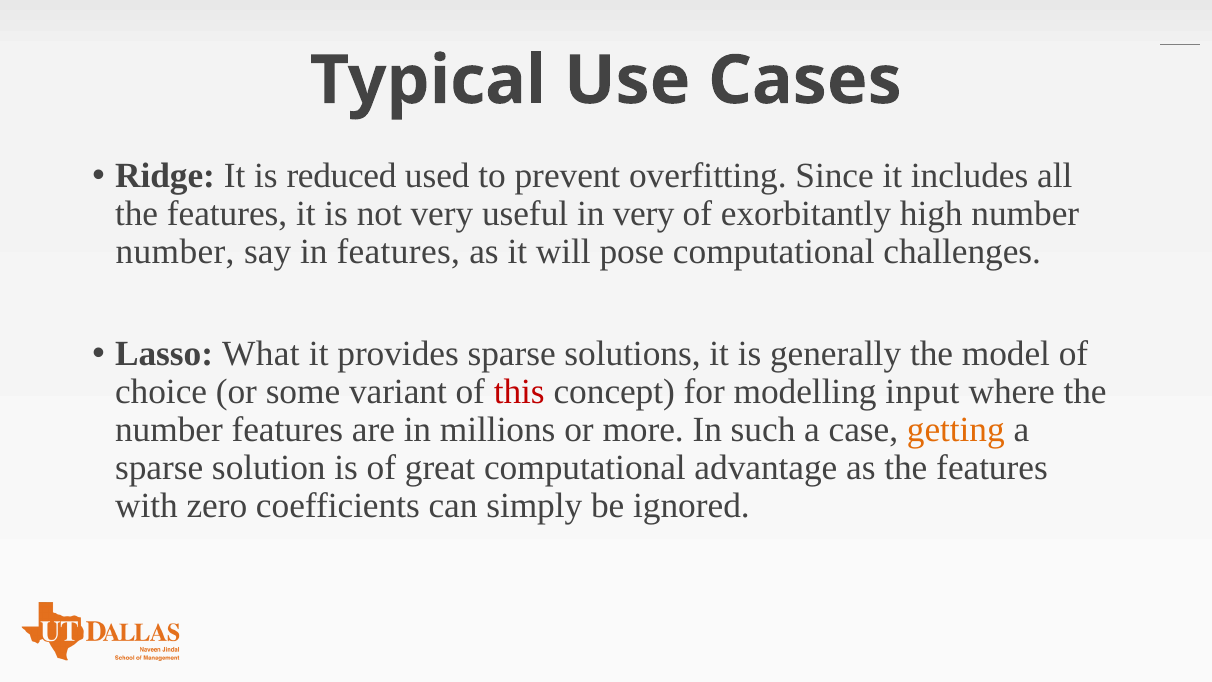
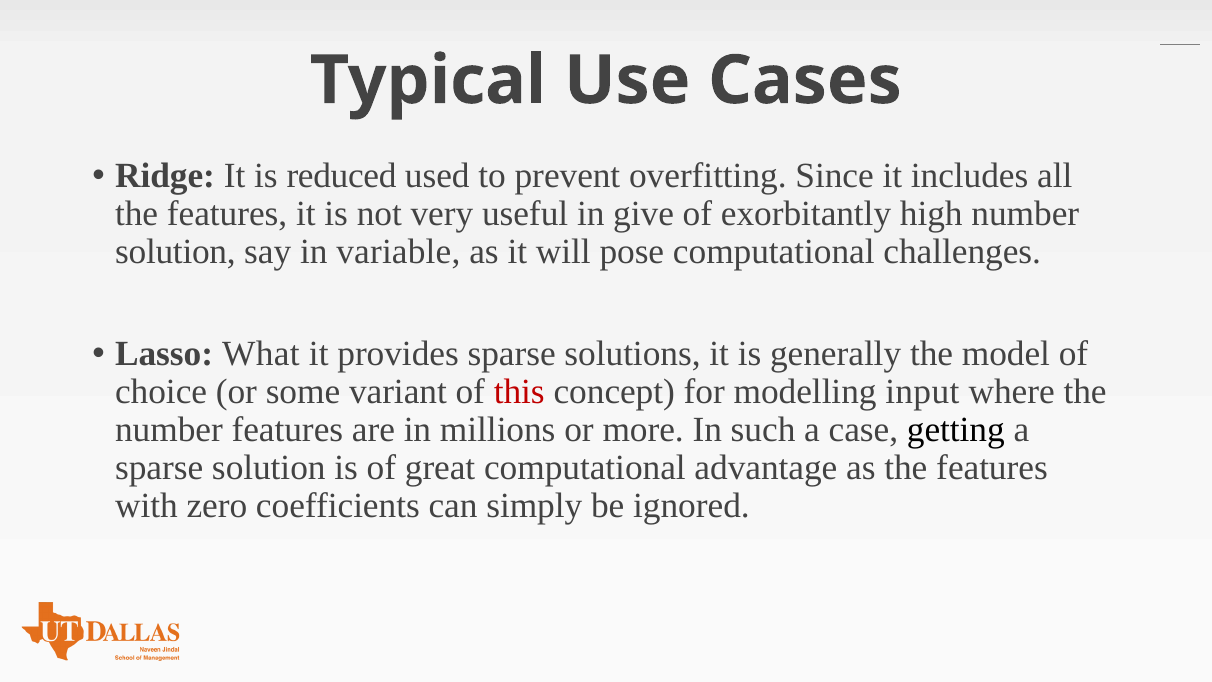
in very: very -> give (644, 214)
number: number -> solution (175, 252)
in features: features -> variable (398, 252)
getting colour: orange -> black (956, 430)
